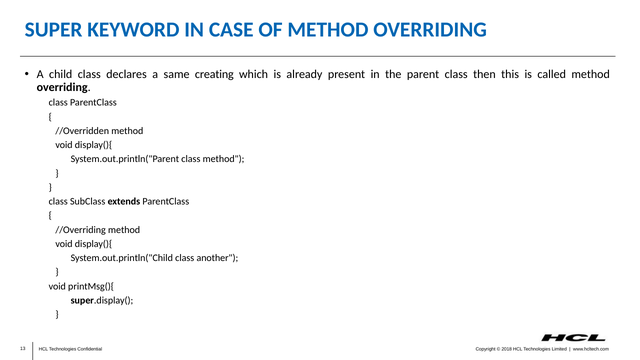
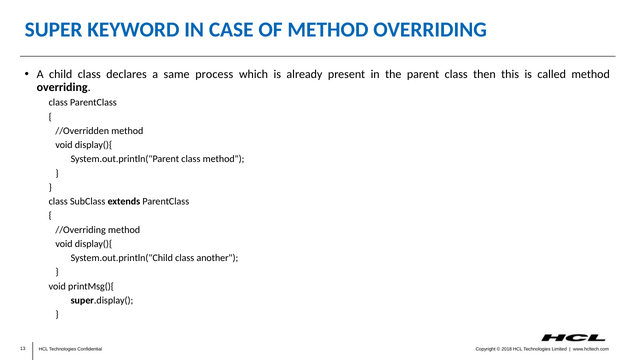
creating: creating -> process (214, 74)
